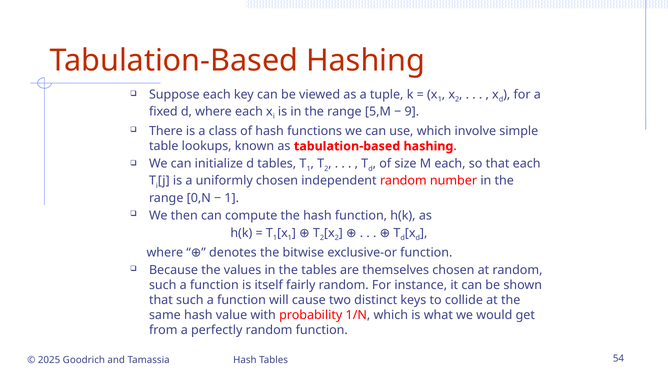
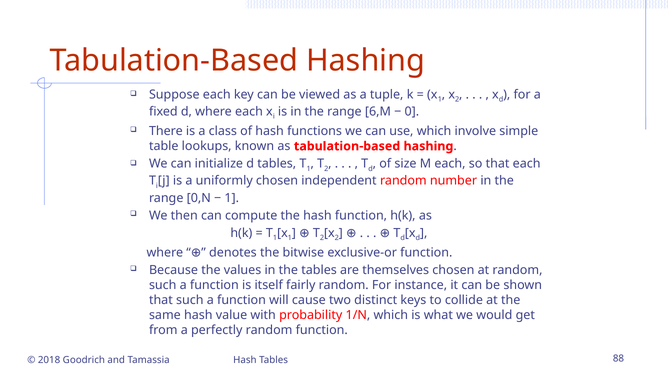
5,M: 5,M -> 6,M (378, 112)
9: 9 -> 0 (412, 112)
2025: 2025 -> 2018 (49, 360)
54: 54 -> 88 (618, 358)
